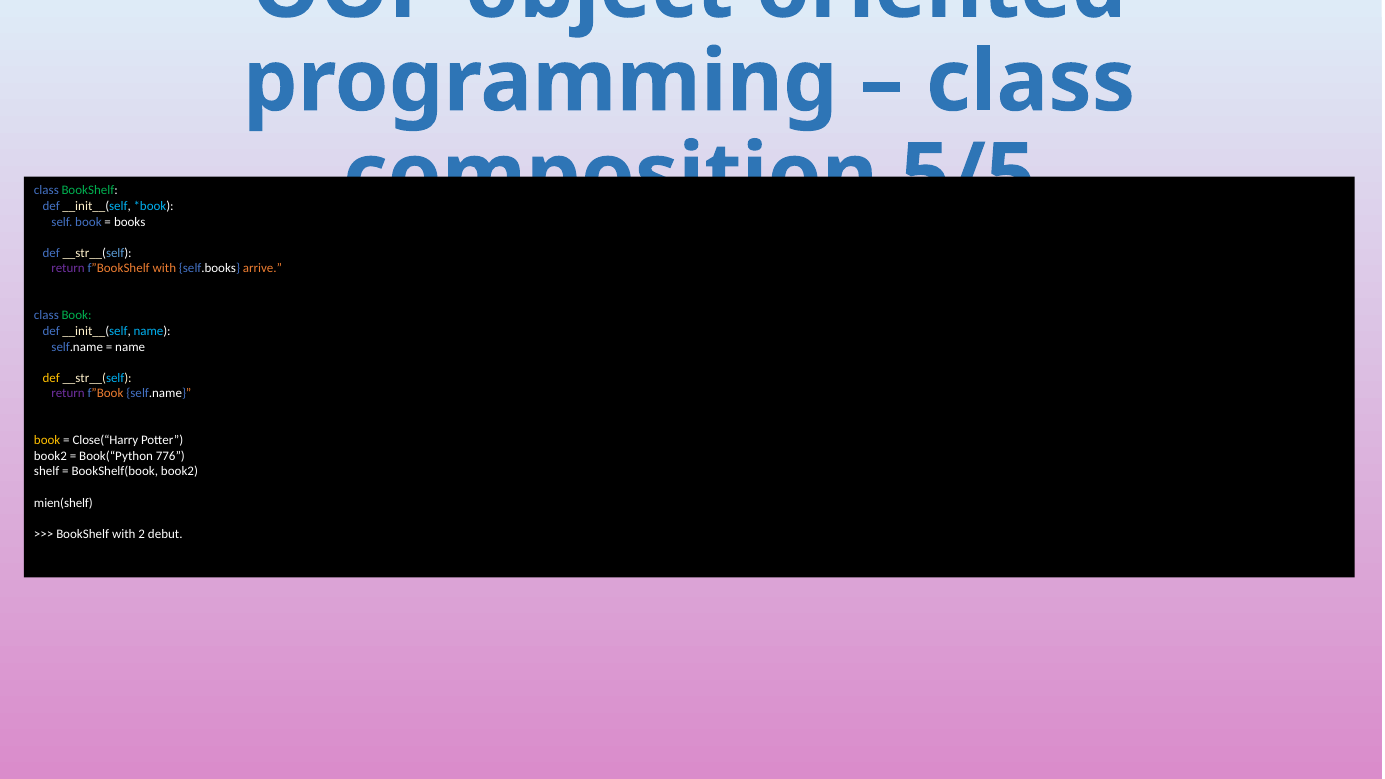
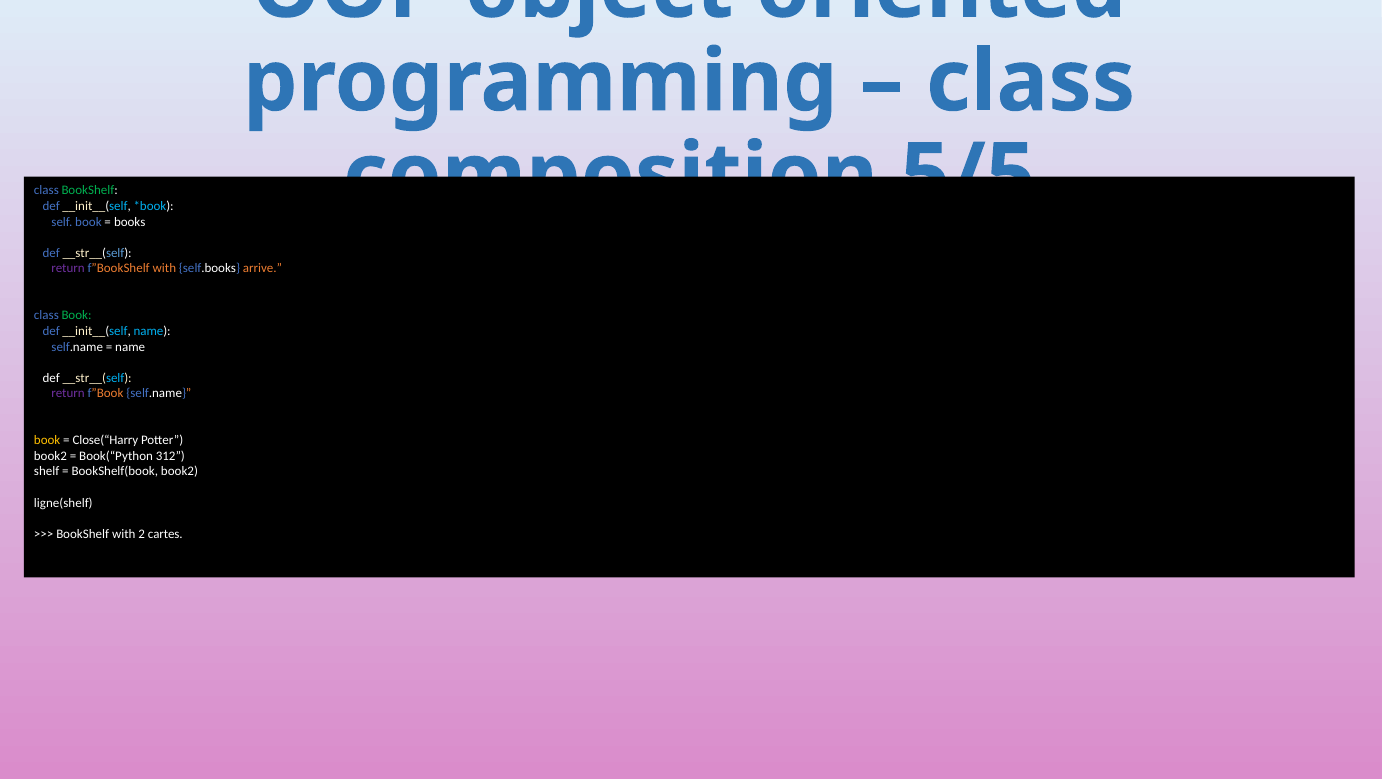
def colour: yellow -> white (51, 378)
776: 776 -> 312 (170, 456)
mien(shelf: mien(shelf -> ligne(shelf (63, 503)
debut: debut -> cartes (165, 534)
